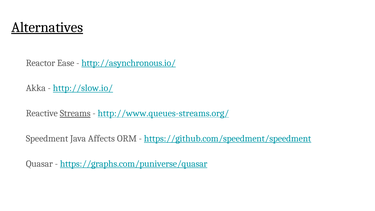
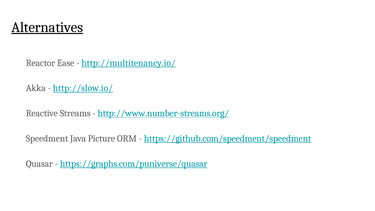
http://asynchronous.io/: http://asynchronous.io/ -> http://multitenancy.io/ (129, 63)
Streams underline: present -> none (75, 113)
http://www.queues-streams.org/: http://www.queues-streams.org/ -> http://www.number-streams.org/ (163, 113)
Affects: Affects -> Picture (101, 139)
